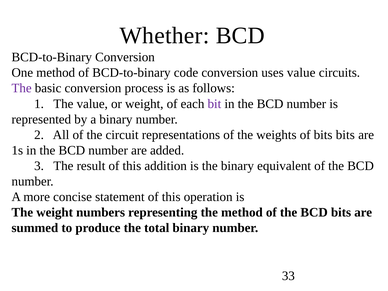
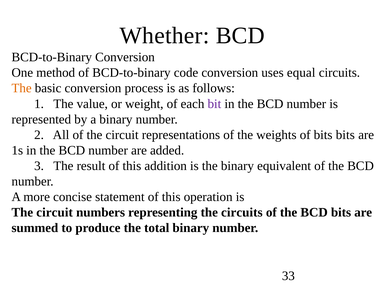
uses value: value -> equal (301, 73)
The colour: purple -> orange (22, 88)
weight: weight -> circuit (55, 212)
the method: method -> circuits (242, 212)
